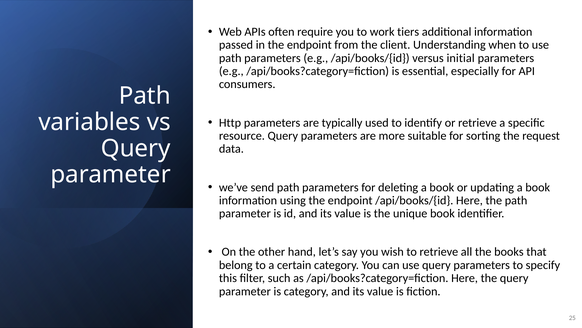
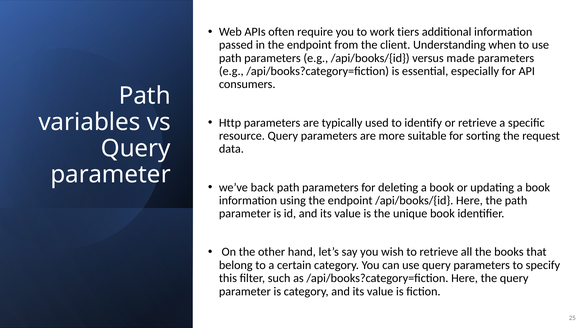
initial: initial -> made (461, 58)
send: send -> back (262, 187)
